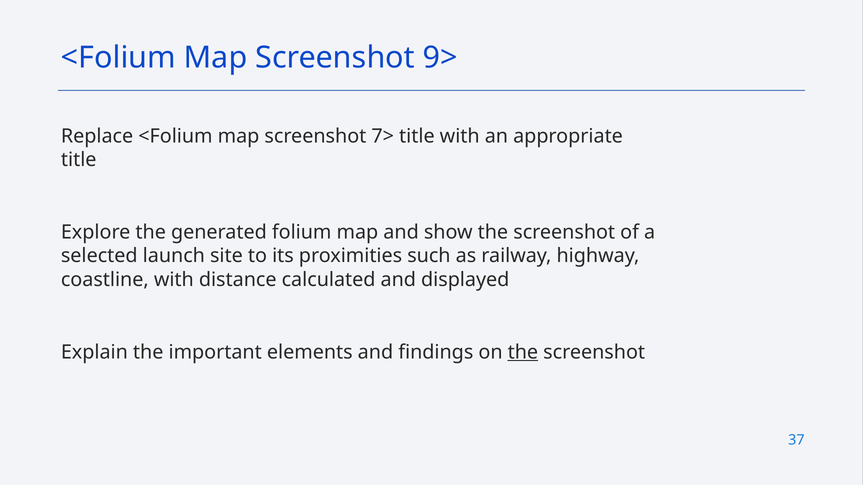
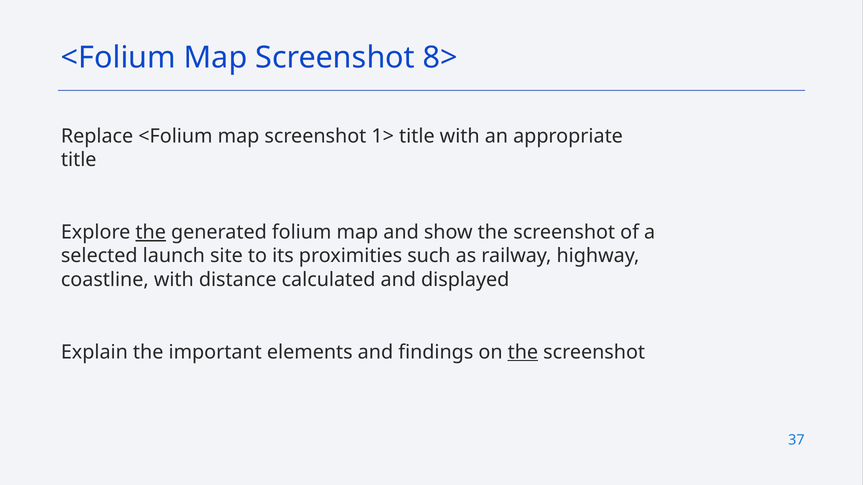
9>: 9> -> 8> (440, 58)
7>: 7> -> 1> (383, 136)
the underline: none -> present (151, 232)
